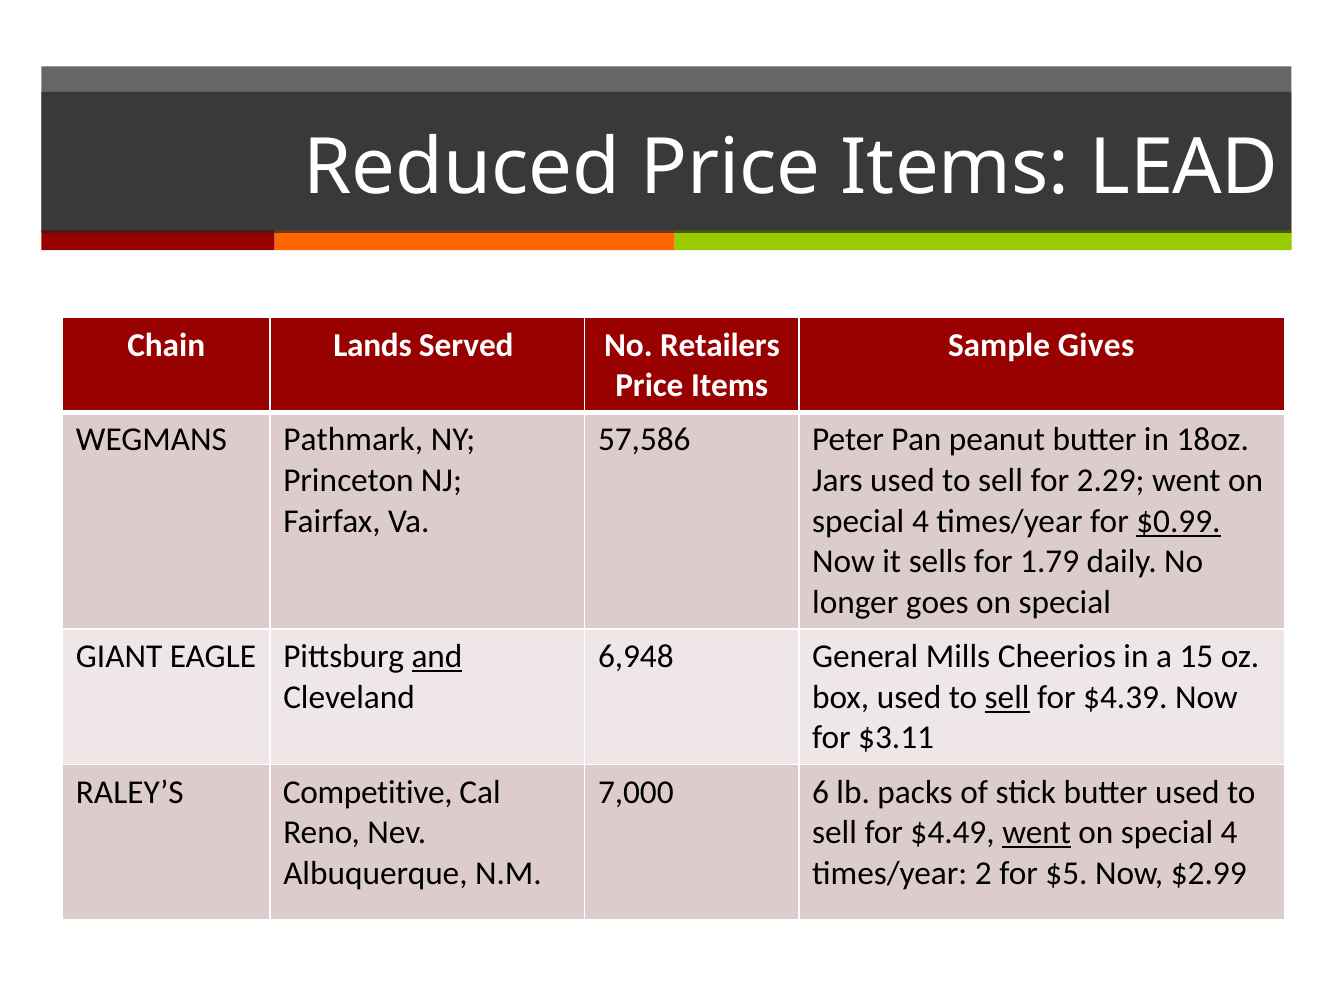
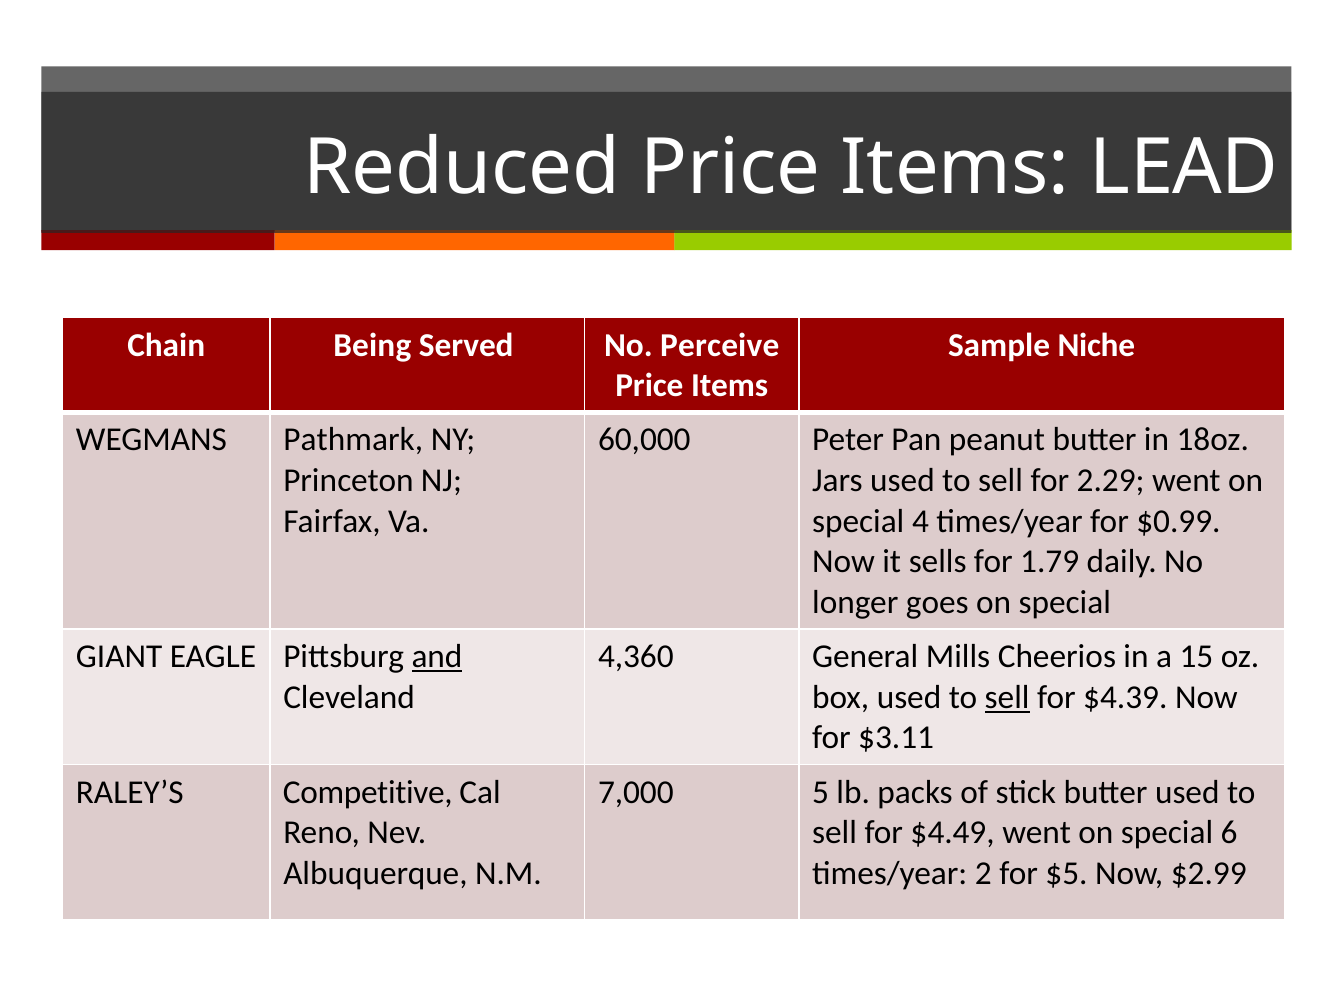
Lands: Lands -> Being (372, 345)
Retailers: Retailers -> Perceive (720, 345)
Gives: Gives -> Niche (1096, 345)
57,586: 57,586 -> 60,000 (644, 440)
$0.99 underline: present -> none (1178, 521)
6,948: 6,948 -> 4,360 (636, 656)
6: 6 -> 5 (821, 792)
went underline: present -> none (1037, 833)
4: 4 -> 6 (1229, 833)
